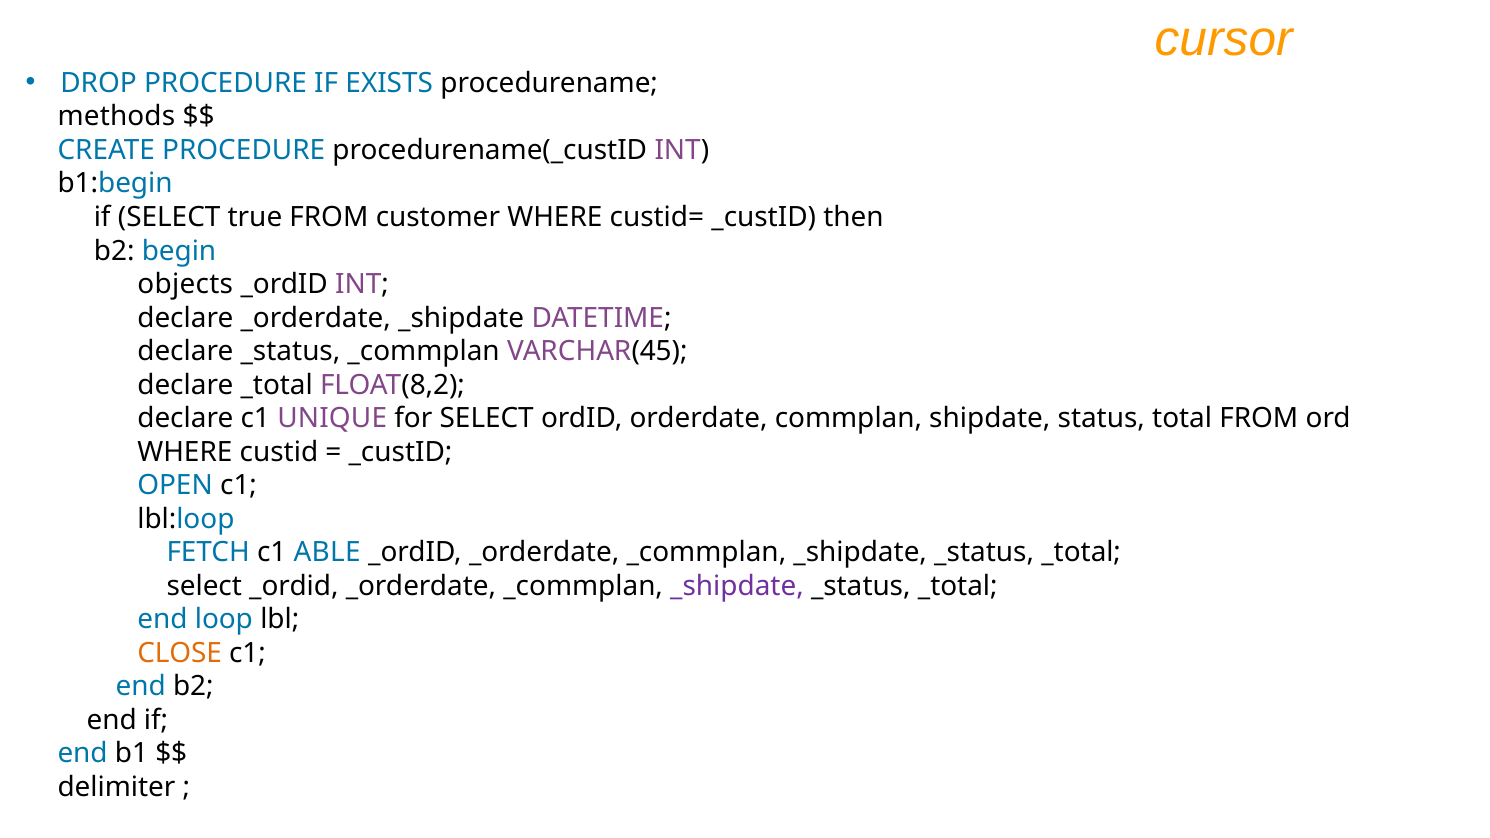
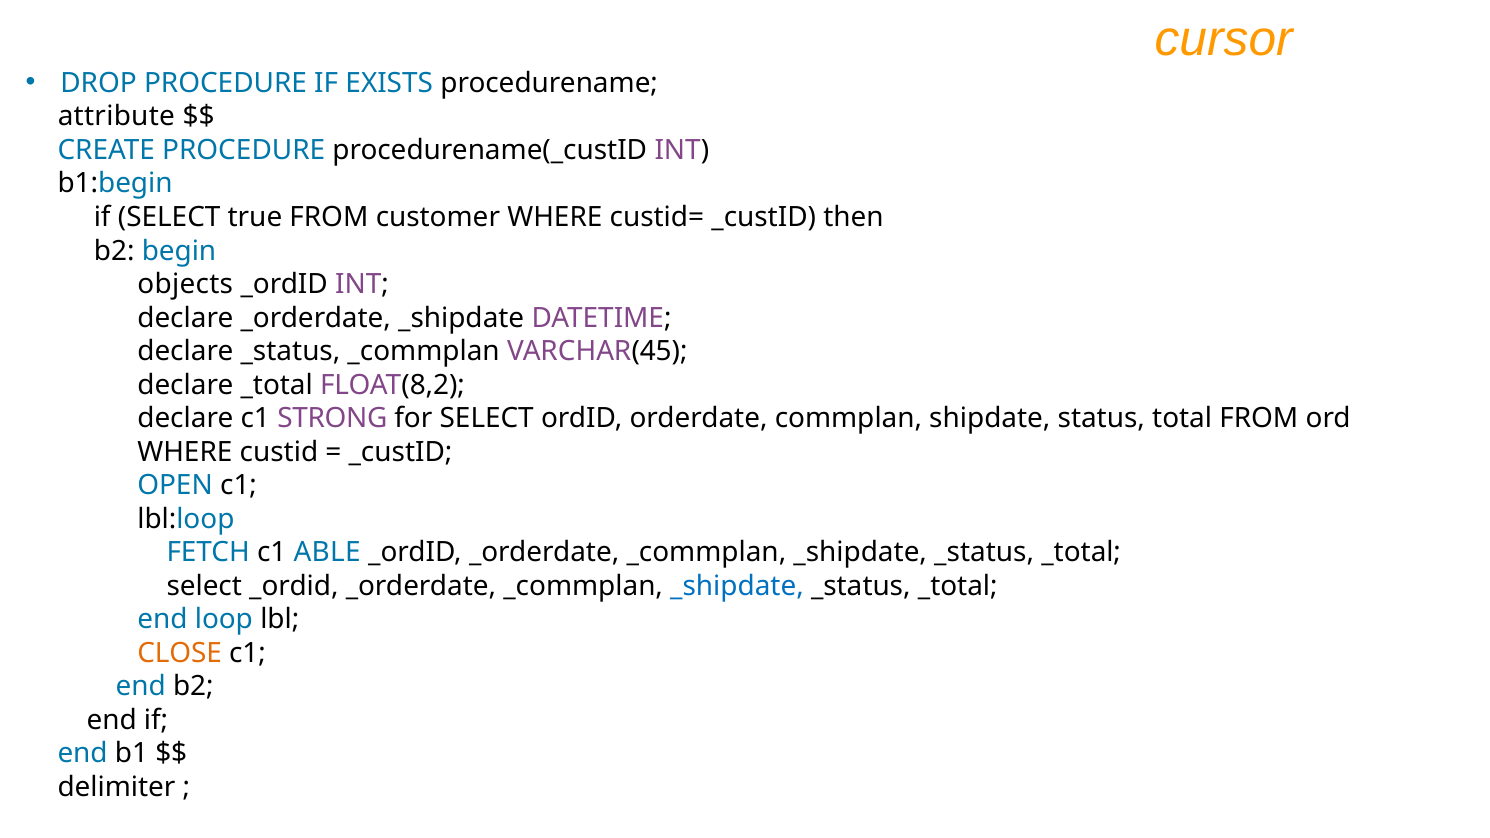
methods: methods -> attribute (116, 117)
UNIQUE: UNIQUE -> STRONG (332, 418)
_shipdate colour: purple -> blue (737, 586)
